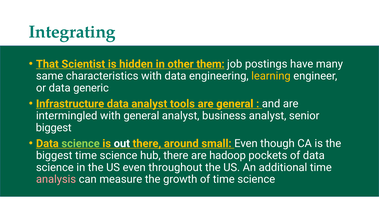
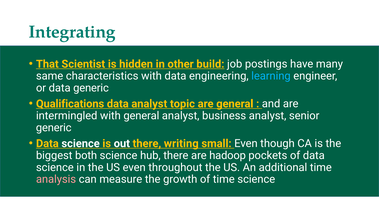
them: them -> build (210, 64)
learning colour: yellow -> light blue (271, 76)
Infrastructure: Infrastructure -> Qualifications (70, 104)
tools: tools -> topic (182, 104)
biggest: biggest -> generic (54, 128)
science colour: light green -> white (81, 144)
around: around -> writing (181, 144)
biggest time: time -> both (86, 156)
